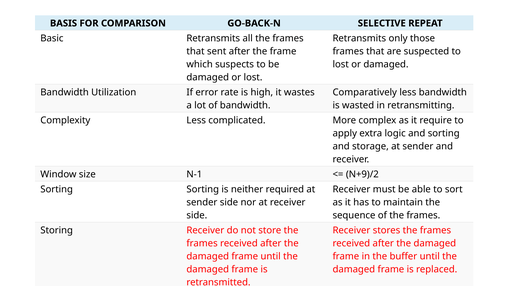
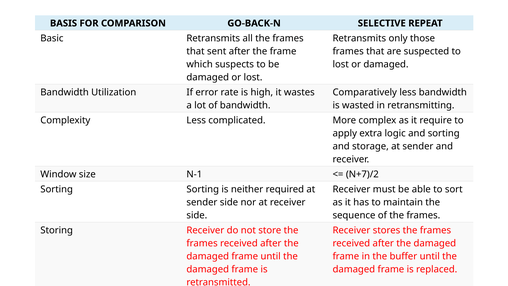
N+9)/2: N+9)/2 -> N+7)/2 (362, 174)
